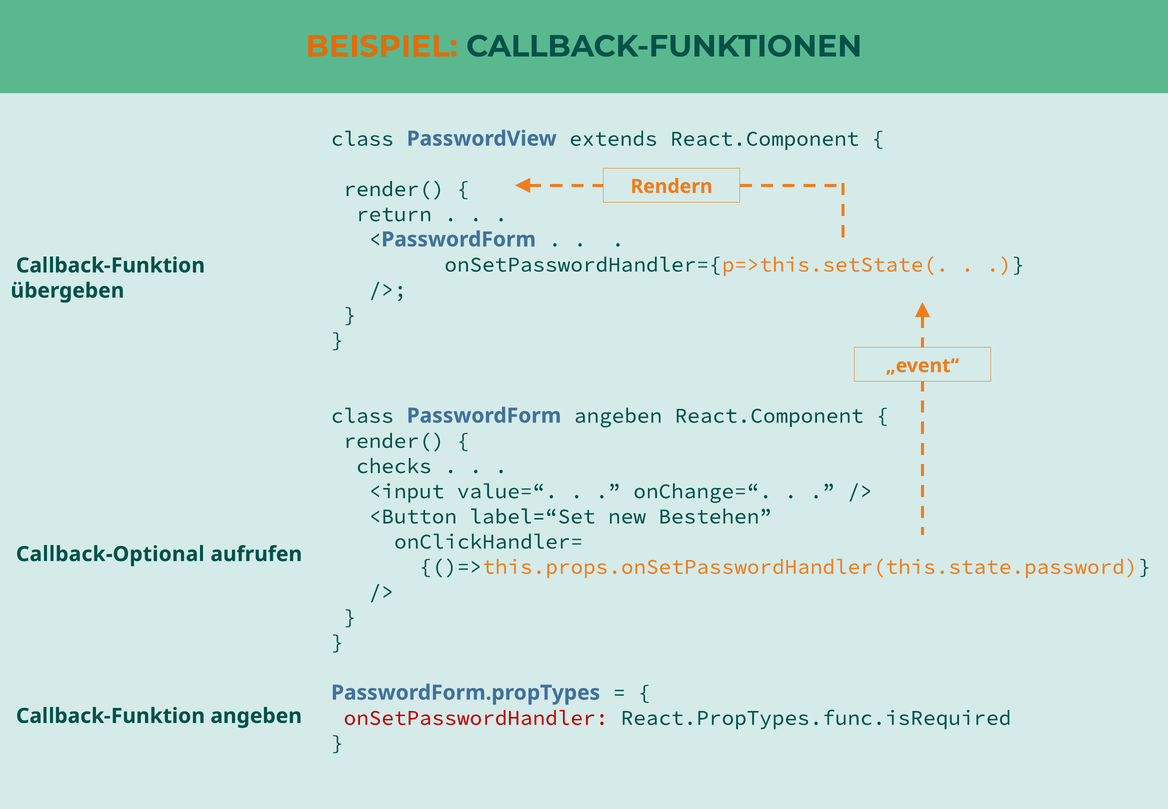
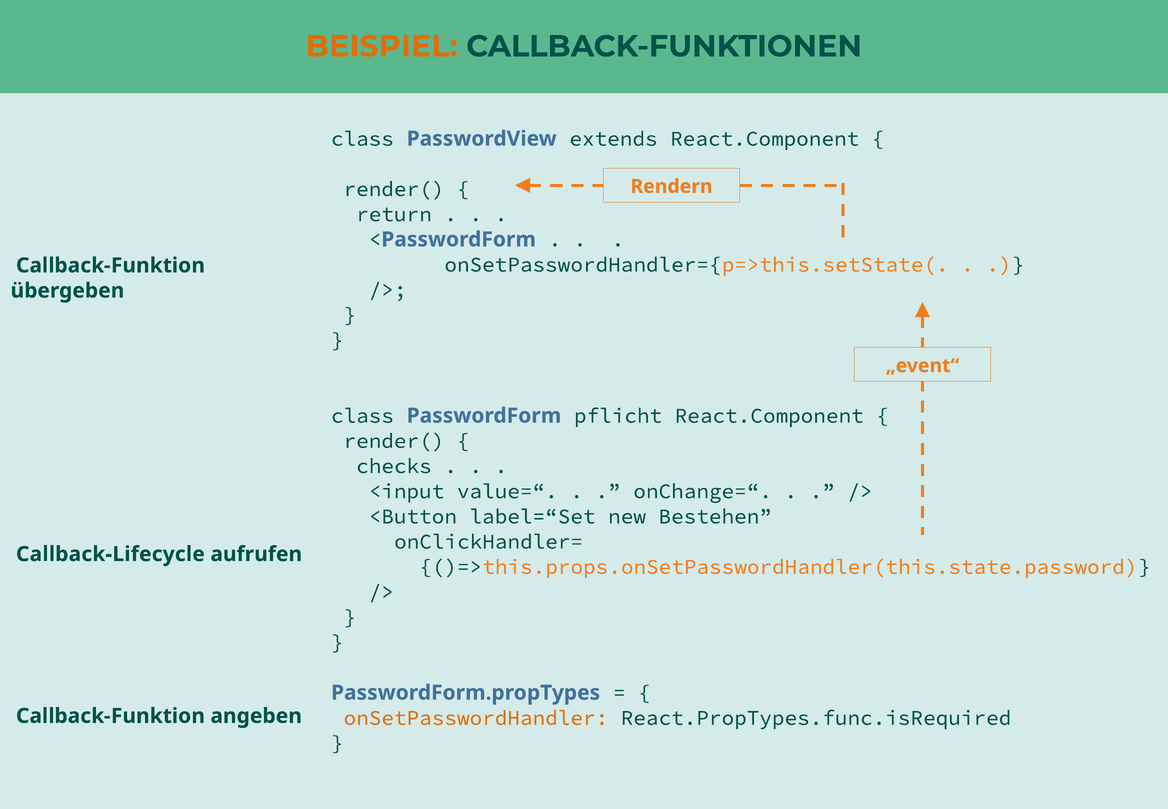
PasswordForm angeben: angeben -> pflicht (618, 416)
Callback-Optional: Callback-Optional -> Callback-Lifecycle (110, 554)
onSetPasswordHandler colour: red -> orange (476, 718)
